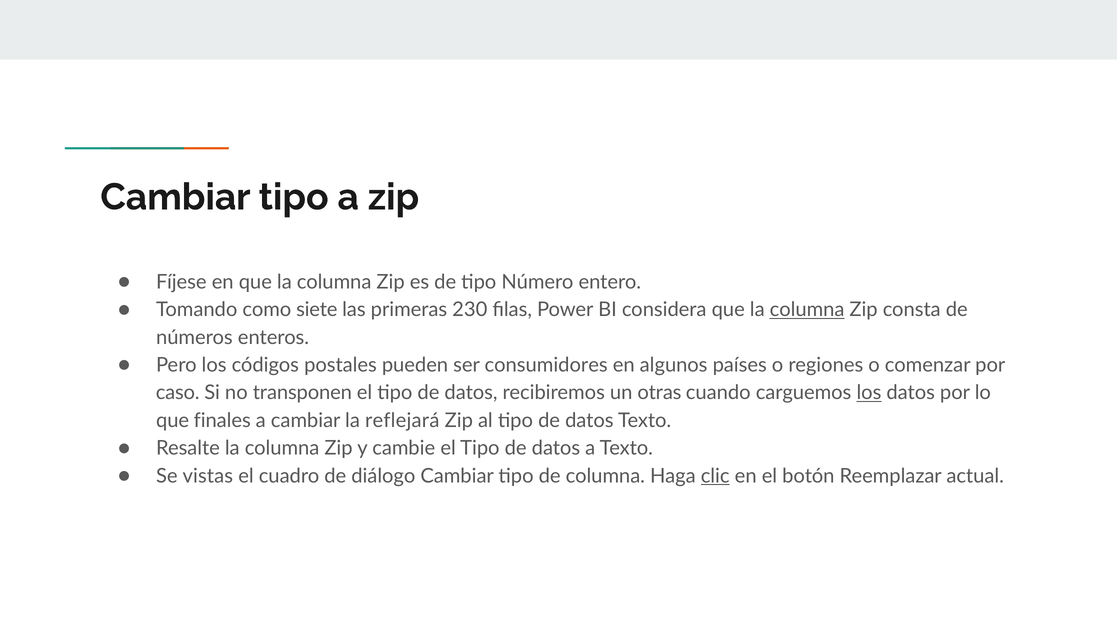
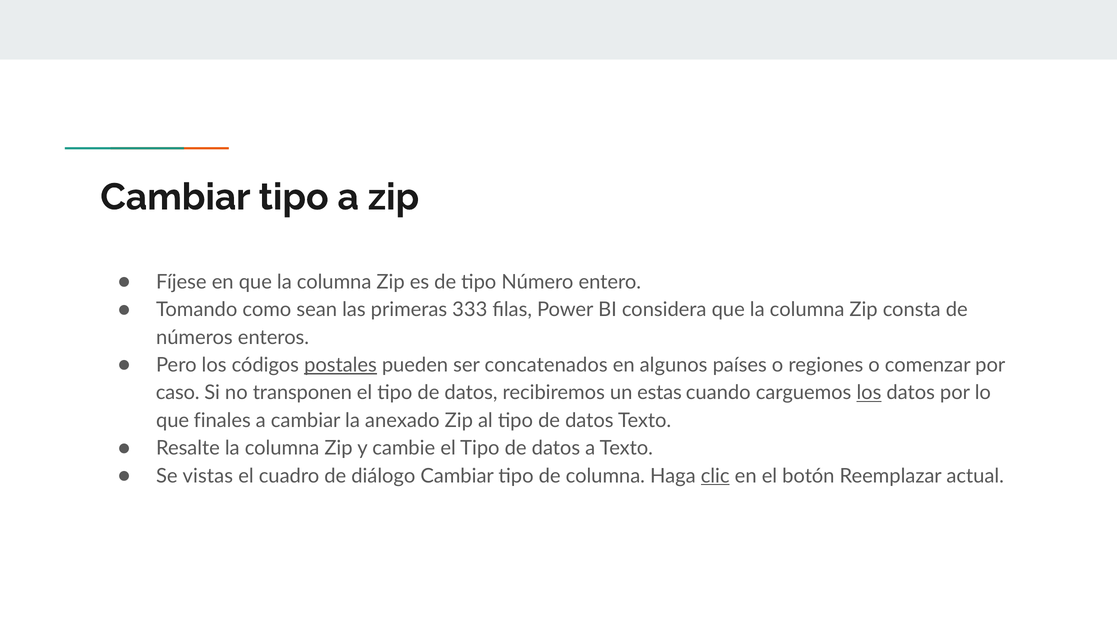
siete: siete -> sean (317, 310)
230: 230 -> 333 (470, 310)
columna underline: present -> none (807, 310)
postales underline: none -> present (340, 365)
consumidores: consumidores -> concatenados (546, 365)
otras: otras -> estas (659, 393)
reflejará: reflejará -> anexado (402, 421)
